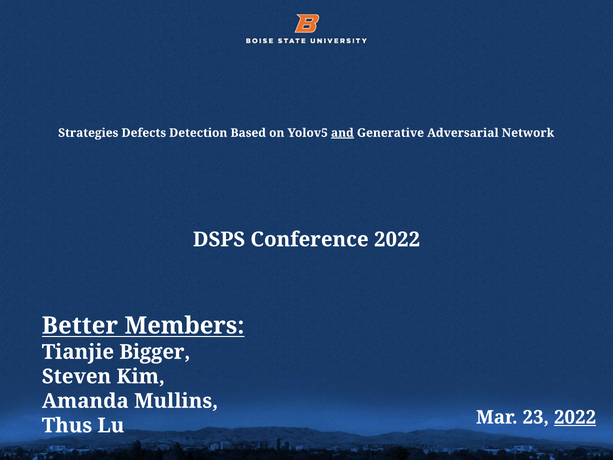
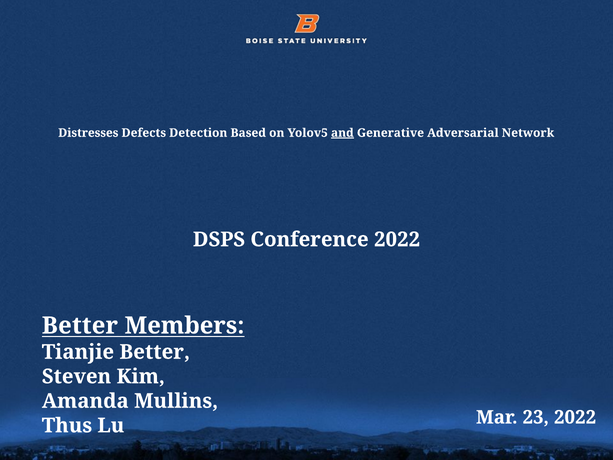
Strategies: Strategies -> Distresses (88, 133)
Tianjie Bigger: Bigger -> Better (155, 352)
2022 underline: present -> none (575, 417)
